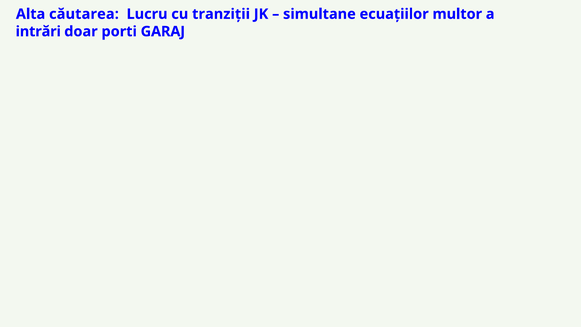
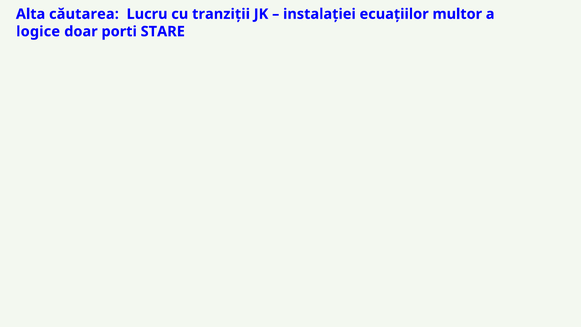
simultane: simultane -> instalației (319, 14)
intrări: intrări -> logice (38, 31)
GARAJ: GARAJ -> STARE (163, 31)
